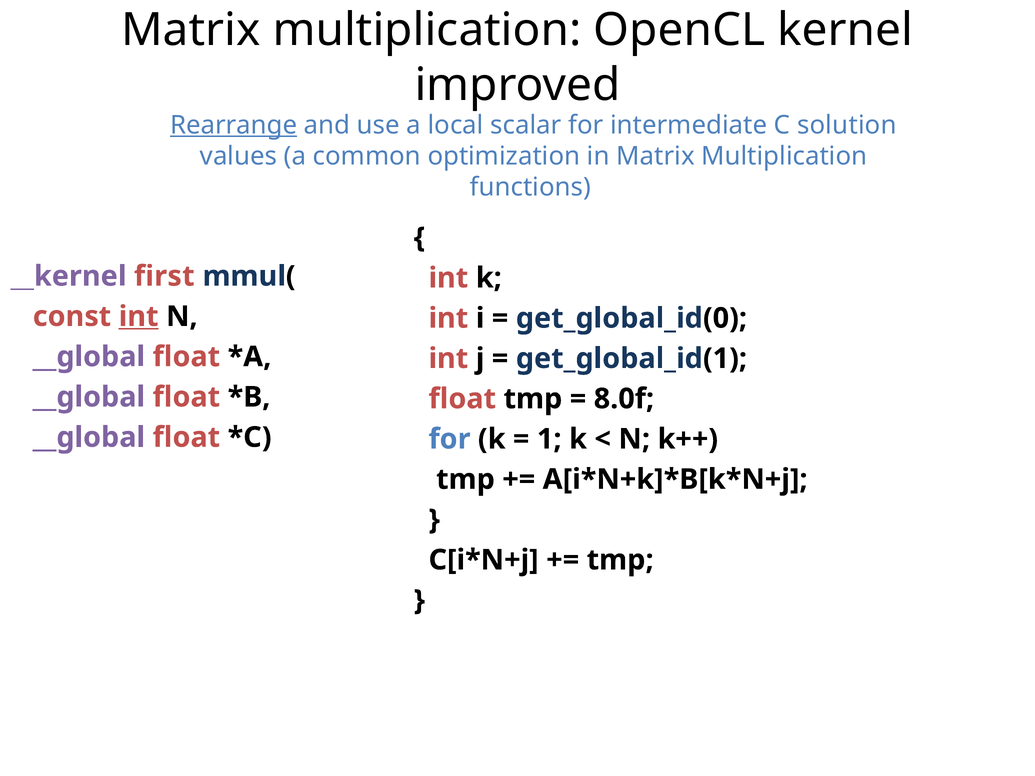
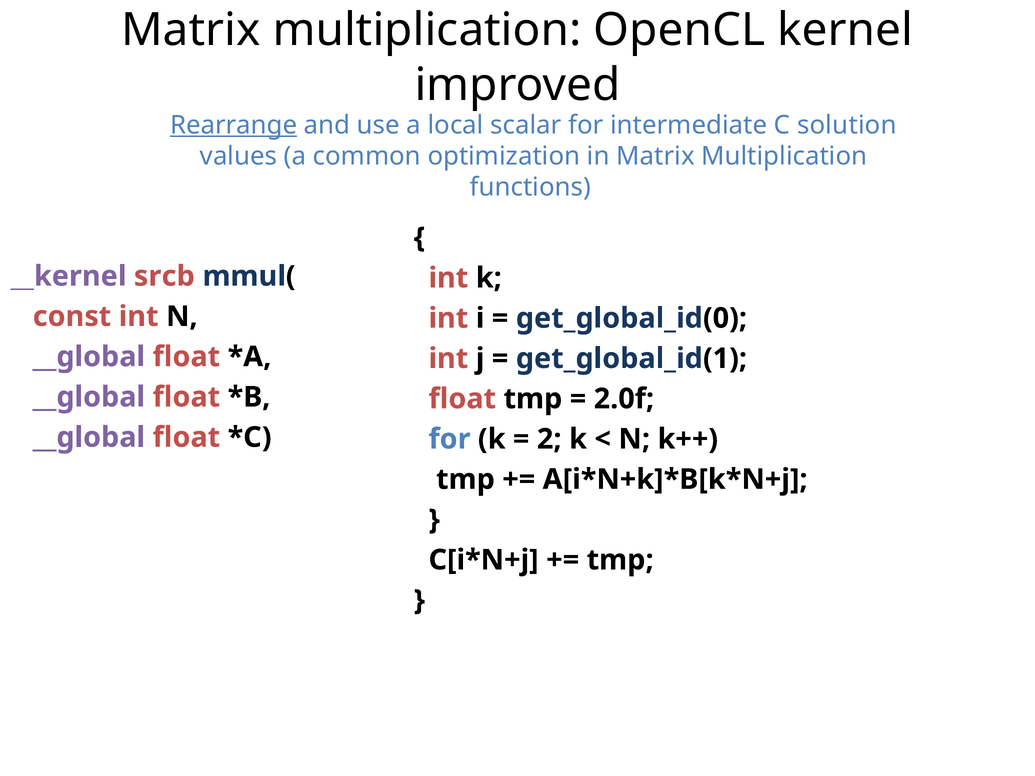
first: first -> srcb (164, 276)
int underline: present -> none (139, 317)
8.0f: 8.0f -> 2.0f (624, 399)
1: 1 -> 2 (549, 439)
